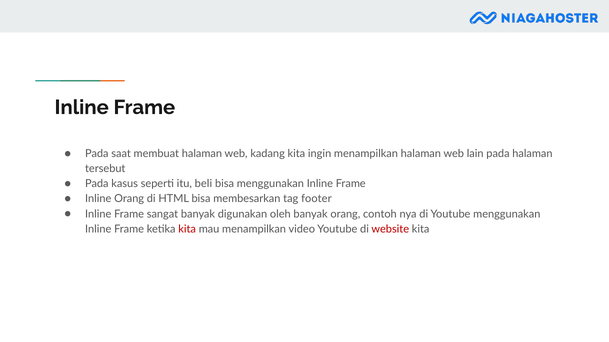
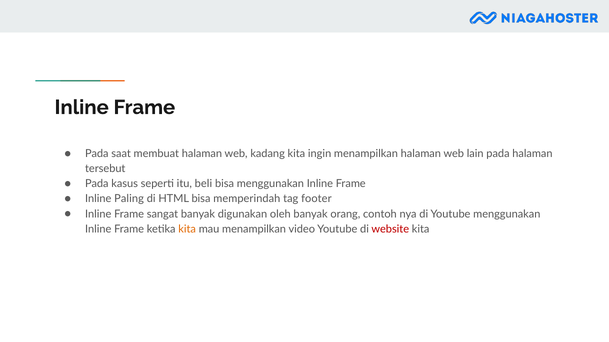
Inline Orang: Orang -> Paling (129, 199)
membesarkan: membesarkan -> memperindah (247, 199)
kita colour: red -> orange (187, 229)
